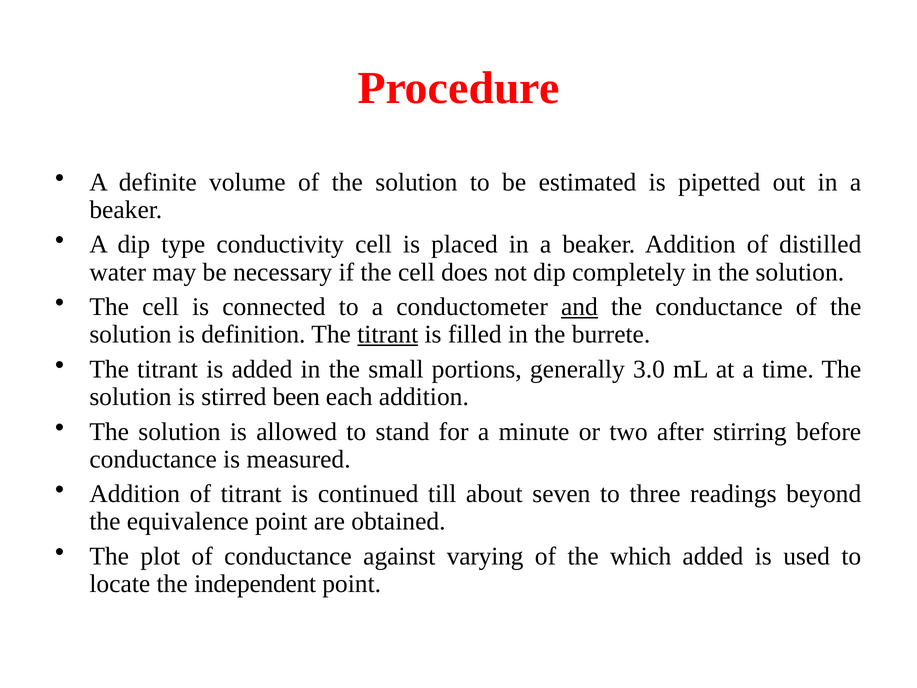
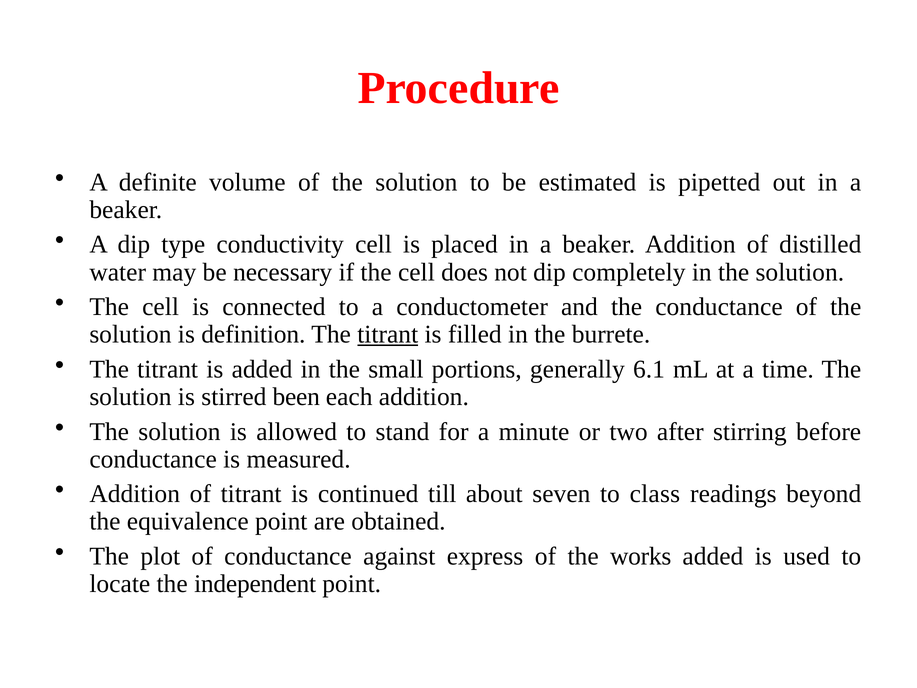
and underline: present -> none (579, 307)
3.0: 3.0 -> 6.1 (649, 369)
three: three -> class (655, 494)
varying: varying -> express (485, 556)
which: which -> works (641, 556)
